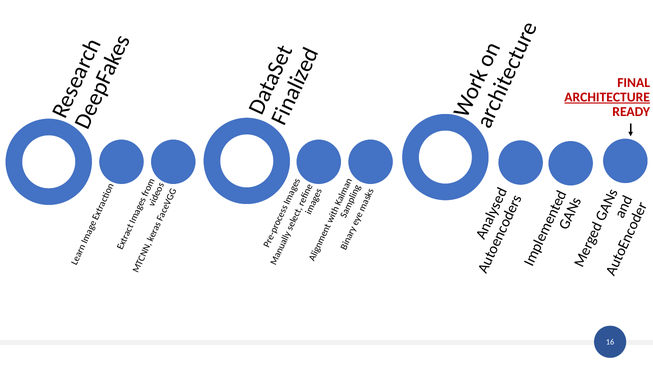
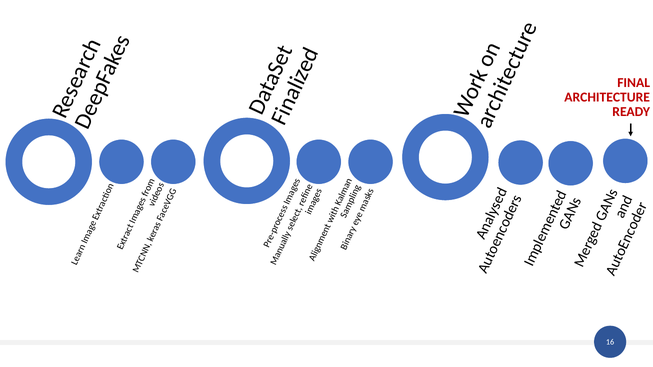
ARCHITECTURE underline: present -> none (607, 97)
